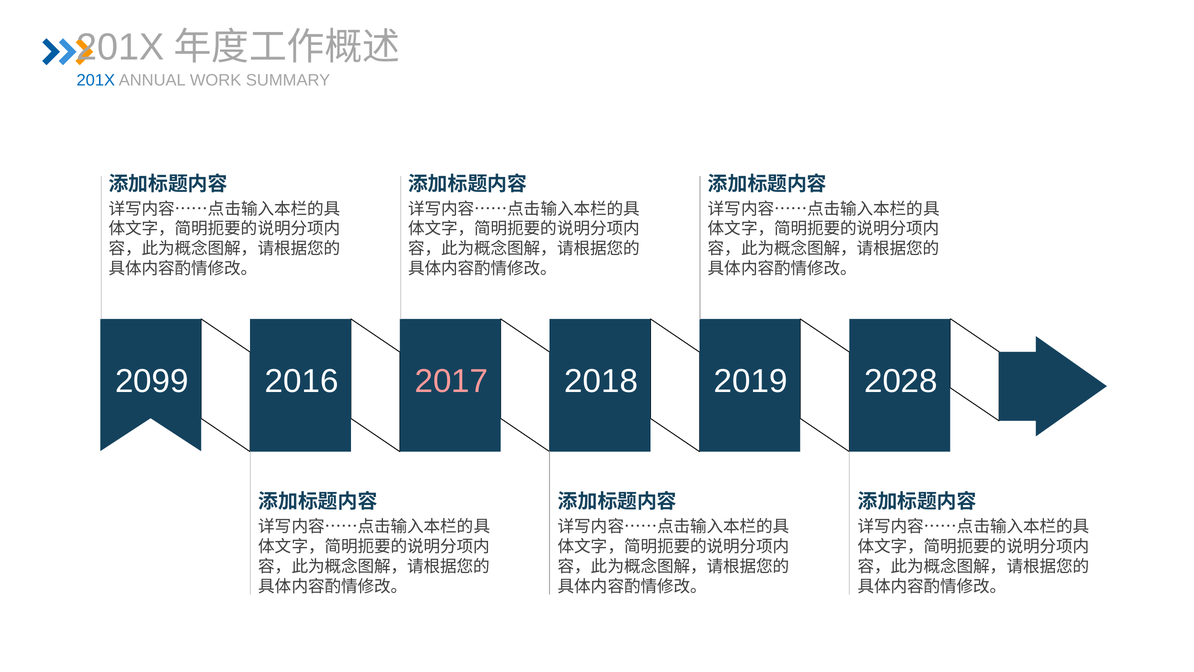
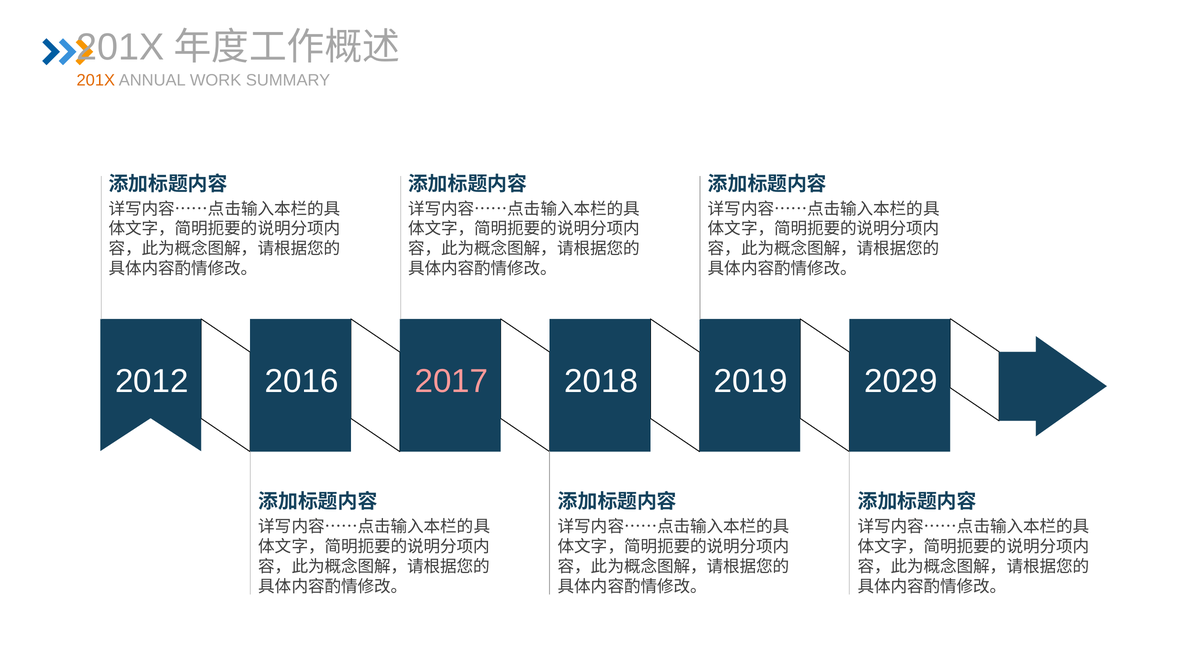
201X colour: blue -> orange (96, 80)
2099: 2099 -> 2012 (152, 381)
2028: 2028 -> 2029 (901, 381)
